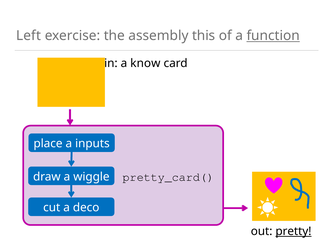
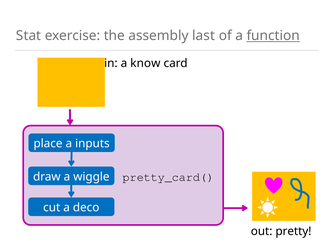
Left: Left -> Stat (29, 36)
this: this -> last (204, 36)
pretty underline: present -> none (293, 231)
